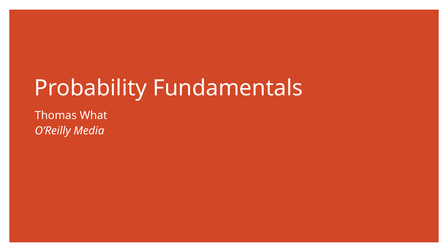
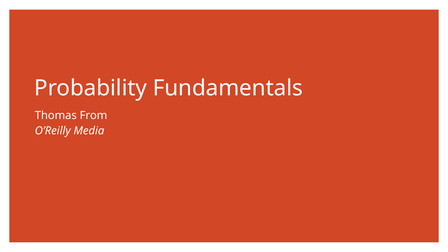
What: What -> From (93, 115)
